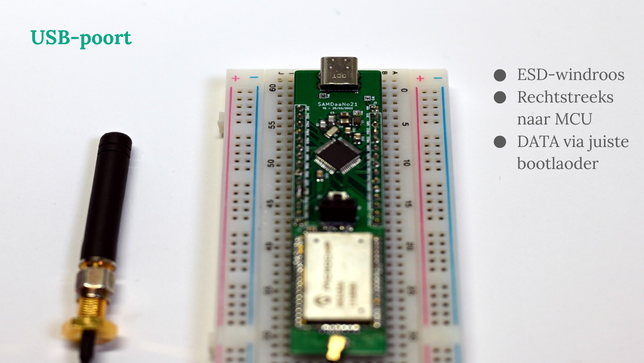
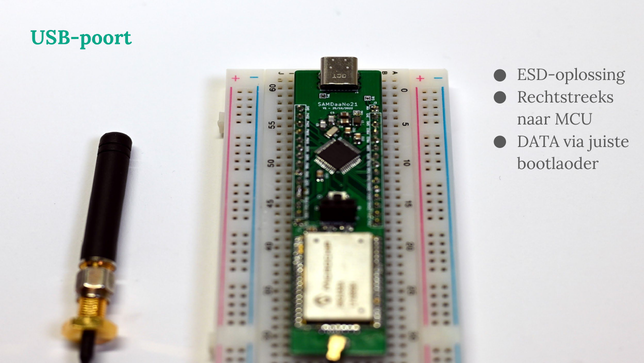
ESD-windroos: ESD-windroos -> ESD-oplossing (571, 75)
